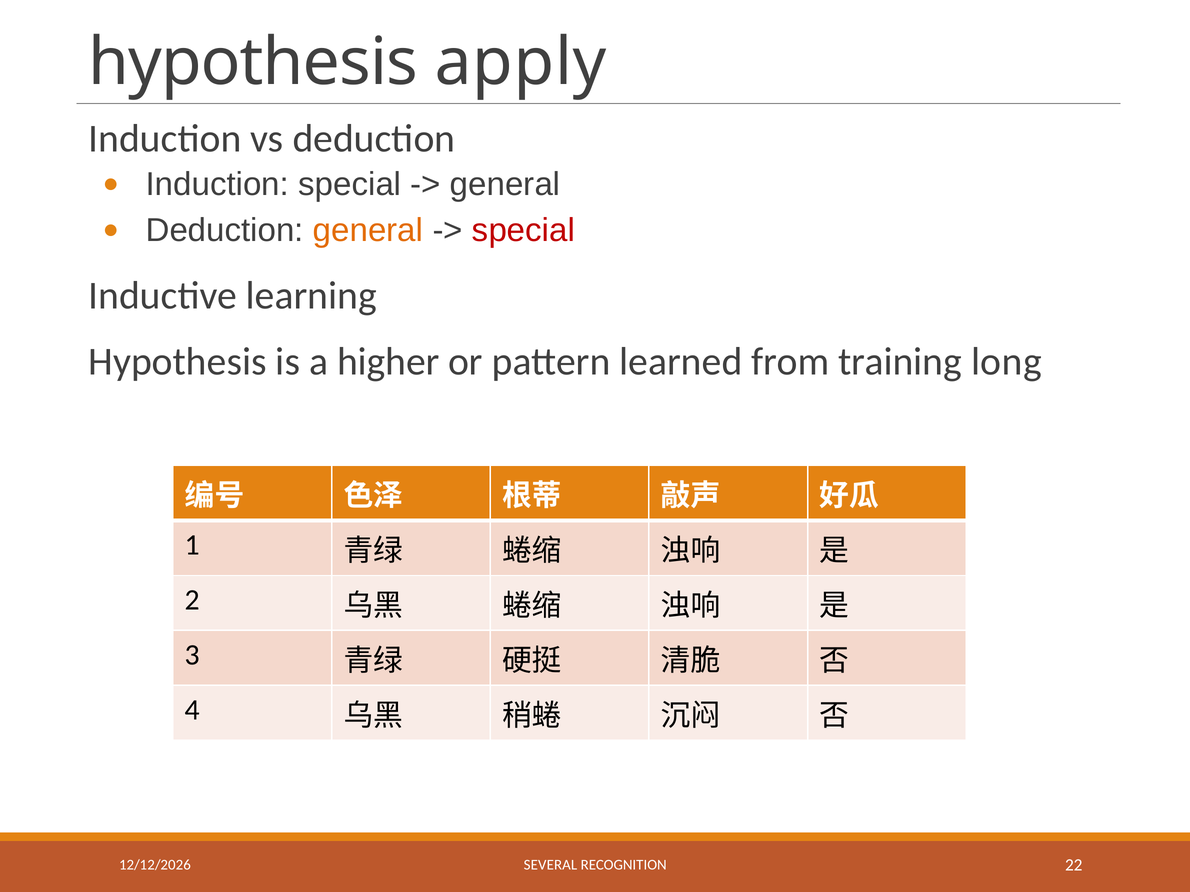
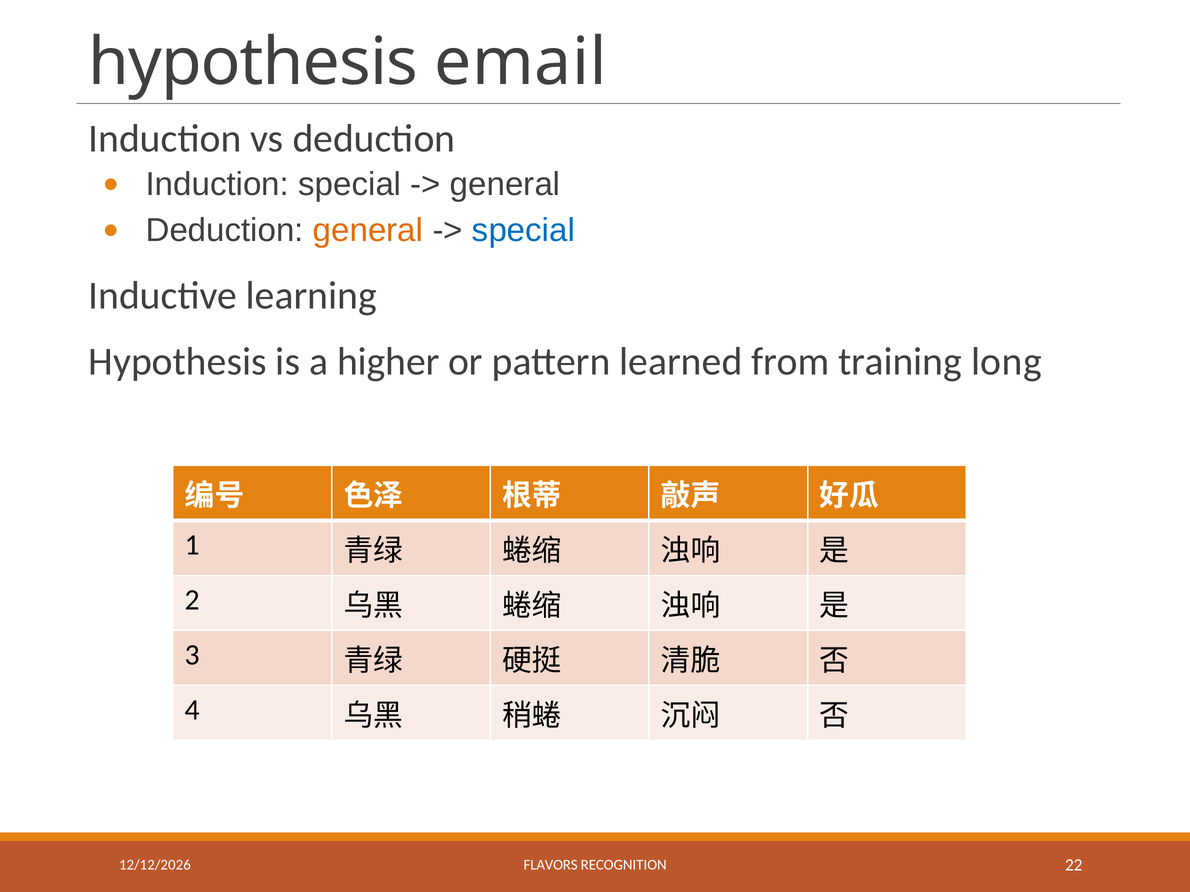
apply: apply -> email (521, 62)
special colour: red -> blue (523, 230)
SEVERAL: SEVERAL -> FLAVORS (551, 865)
